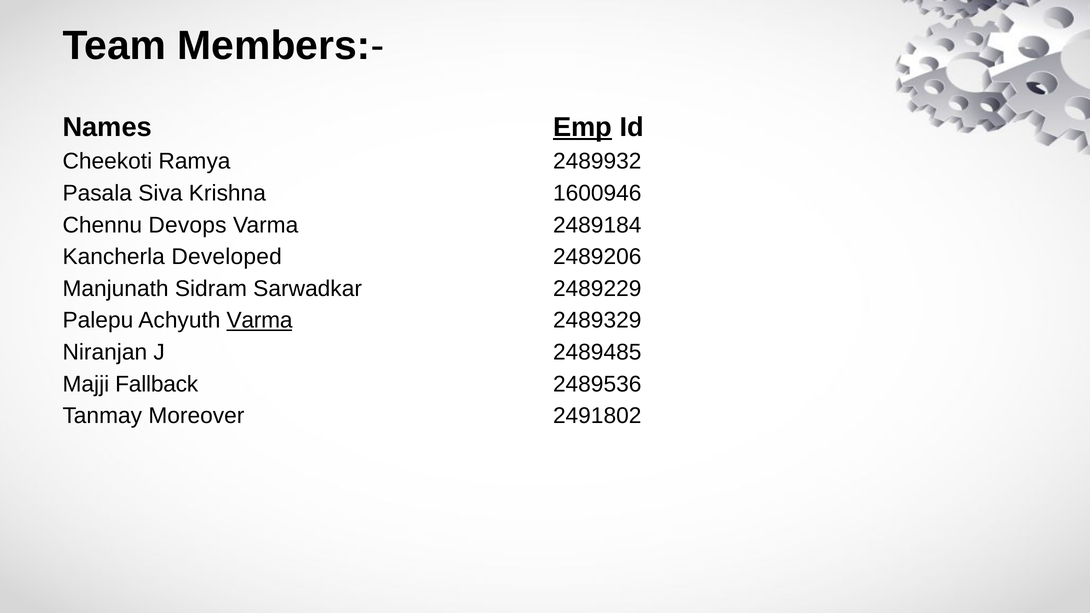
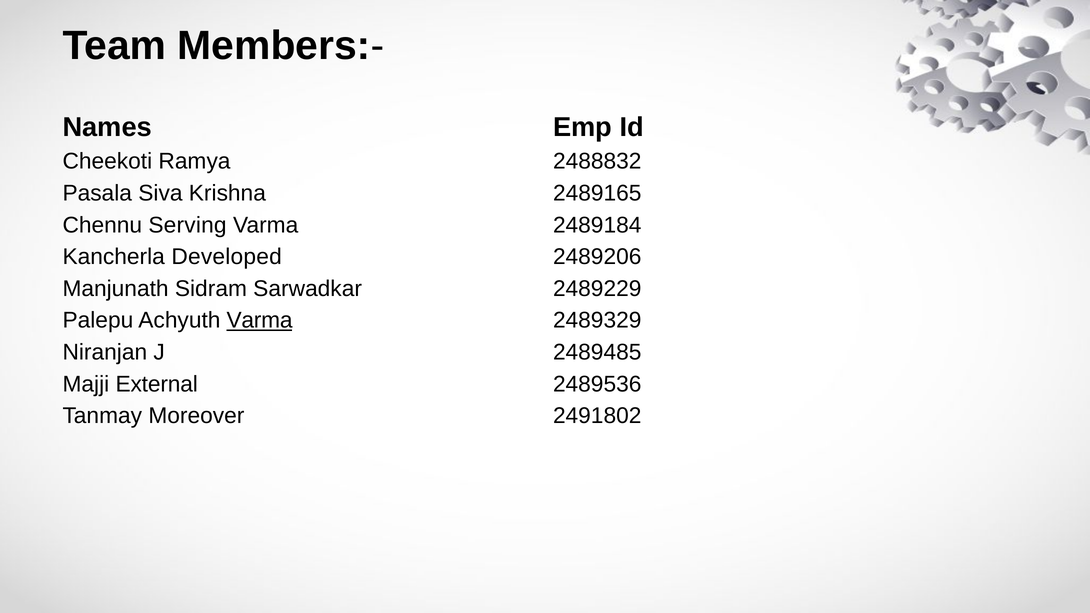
Emp underline: present -> none (583, 127)
2489932: 2489932 -> 2488832 (597, 162)
1600946: 1600946 -> 2489165 (597, 193)
Devops: Devops -> Serving (188, 225)
Fallback: Fallback -> External (157, 384)
